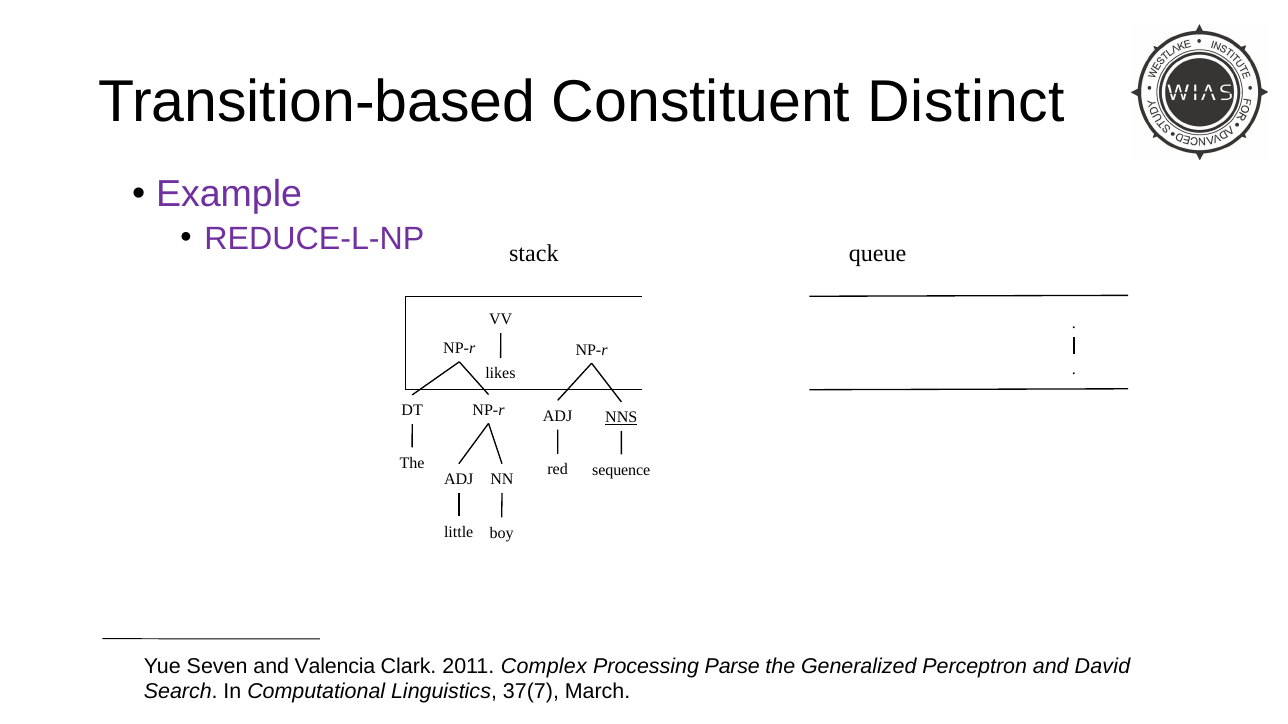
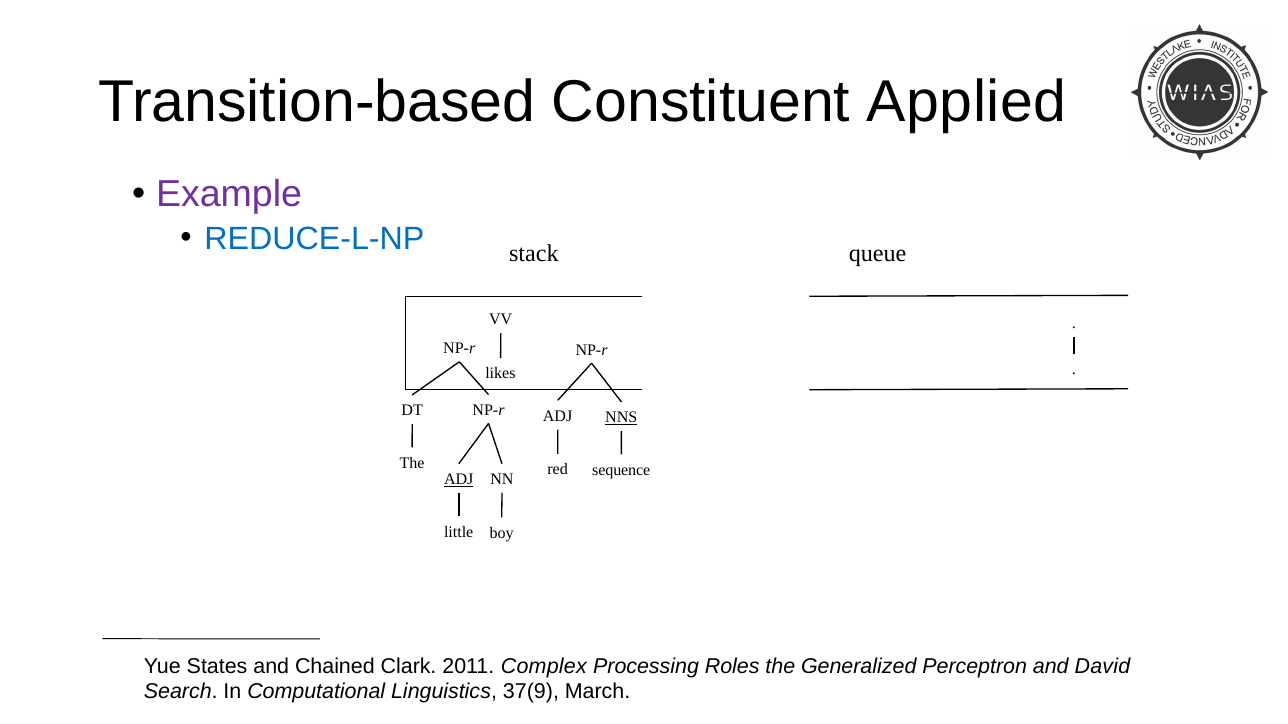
Distinct: Distinct -> Applied (966, 102)
REDUCE-L-NP colour: purple -> blue (314, 239)
ADJ underline: none -> present (459, 480)
Seven: Seven -> States (217, 667)
Valencia: Valencia -> Chained (335, 667)
Parse: Parse -> Roles (732, 667)
37(7: 37(7 -> 37(9 (531, 692)
